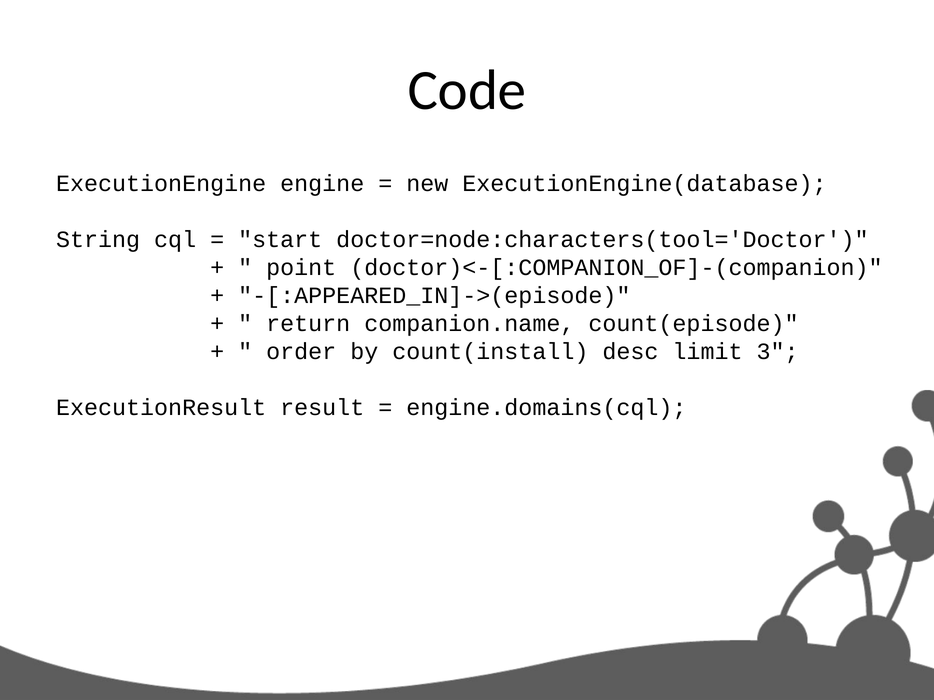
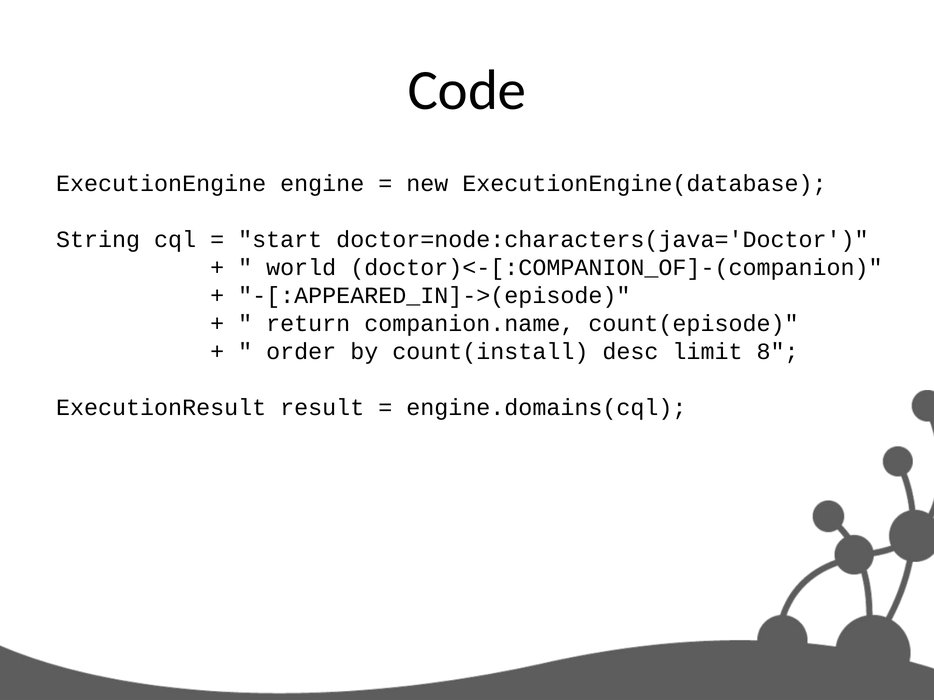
doctor=node:characters(tool='Doctor: doctor=node:characters(tool='Doctor -> doctor=node:characters(java='Doctor (602, 240)
point: point -> world (301, 268)
3: 3 -> 8 (778, 352)
